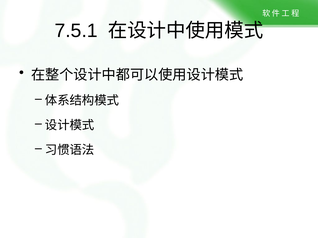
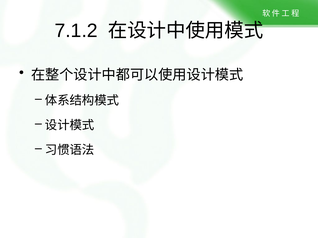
7.5.1: 7.5.1 -> 7.1.2 (76, 31)
